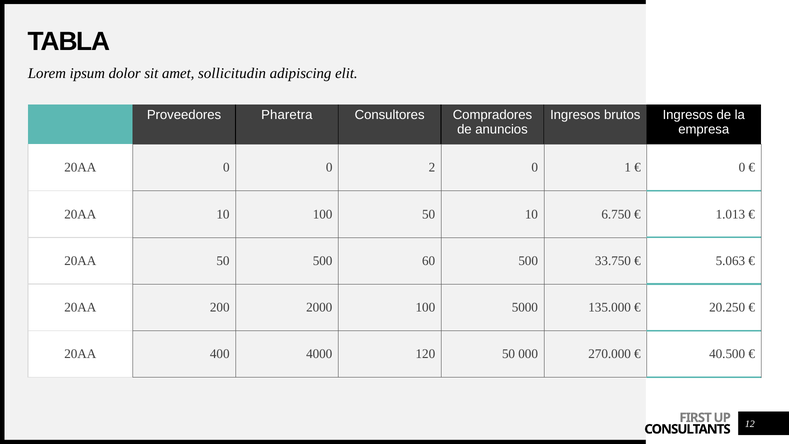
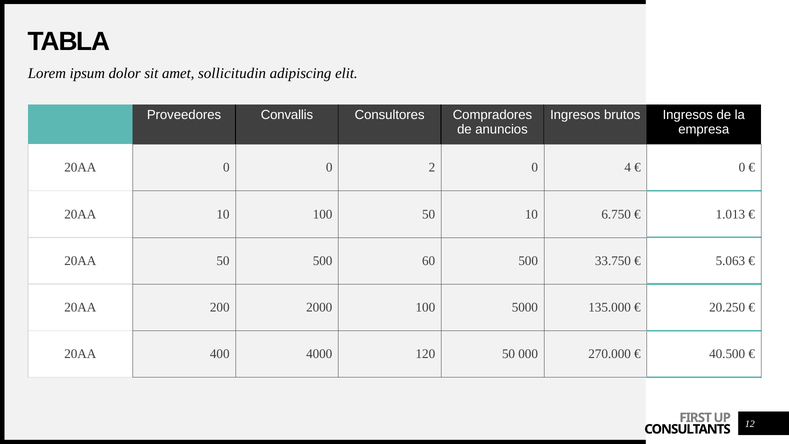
Pharetra: Pharetra -> Convallis (287, 115)
1: 1 -> 4 (628, 168)
